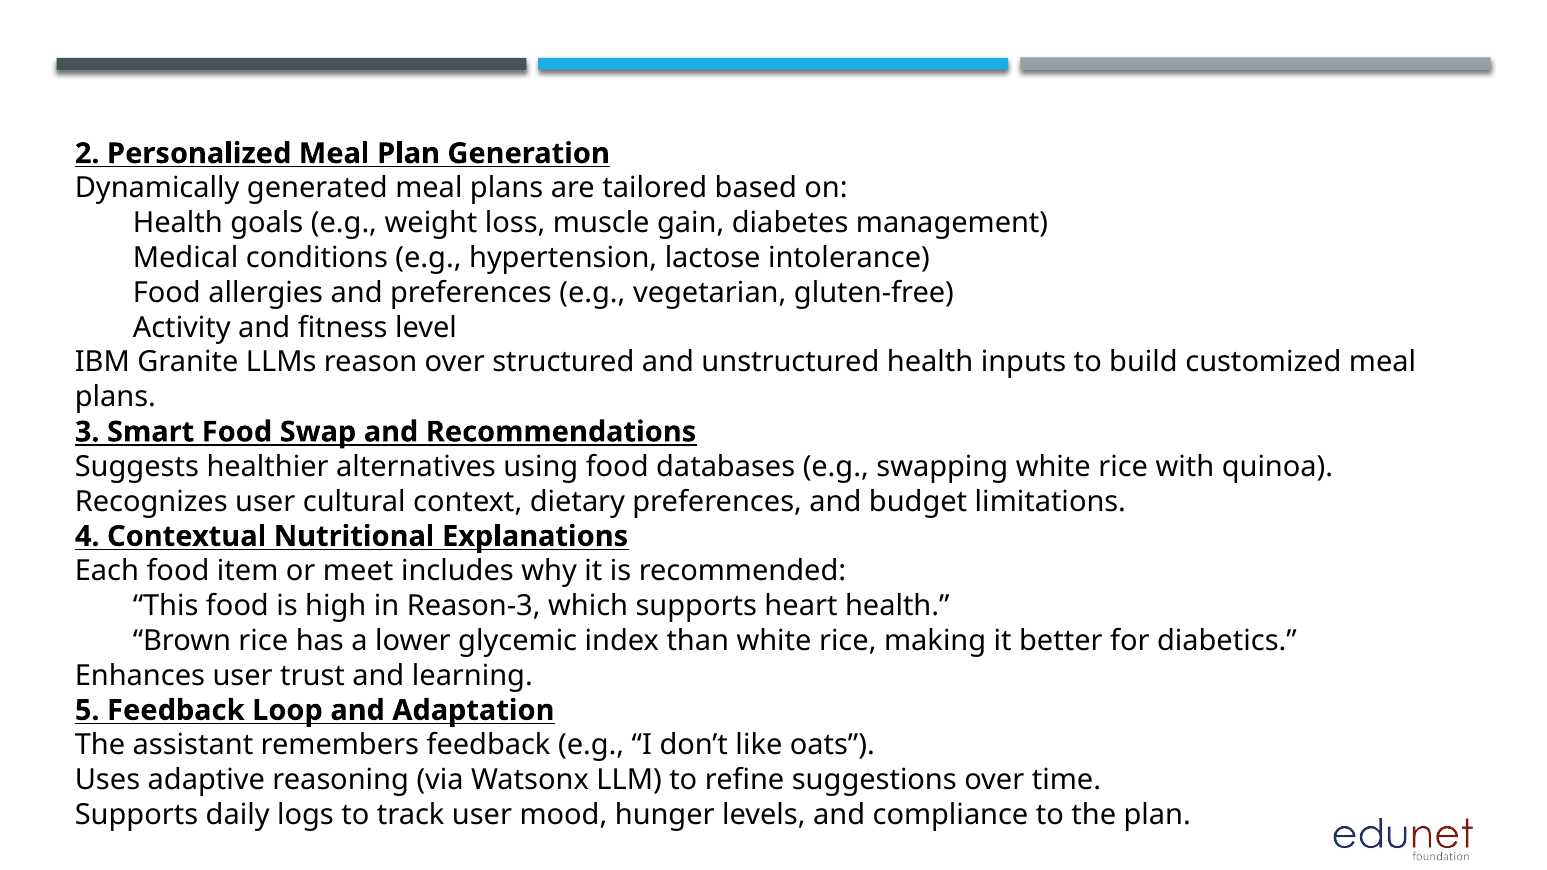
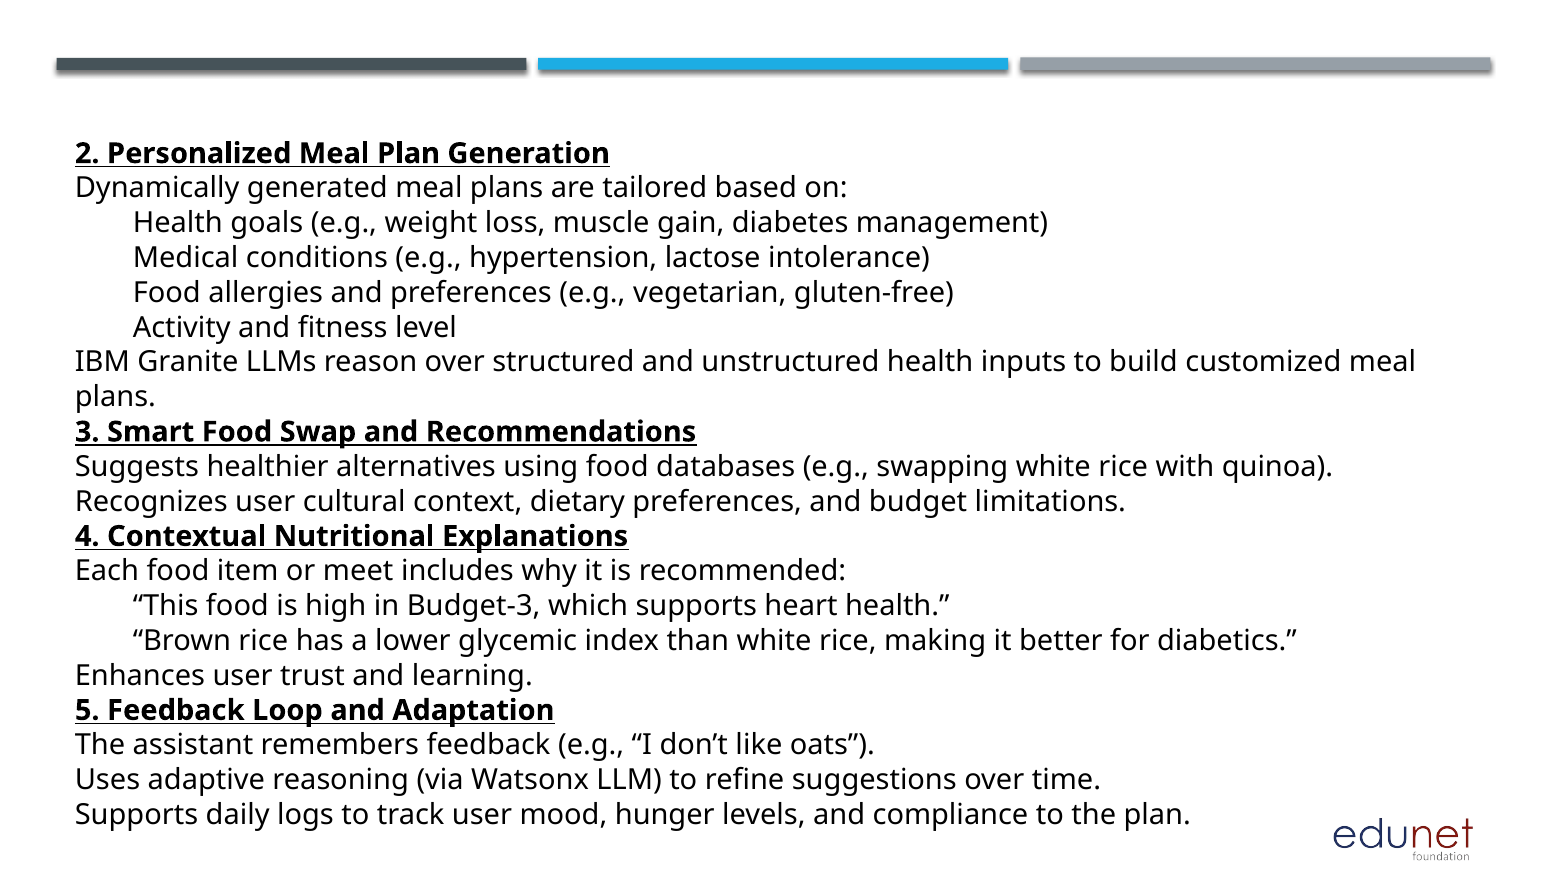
Reason-3: Reason-3 -> Budget-3 (474, 606)
